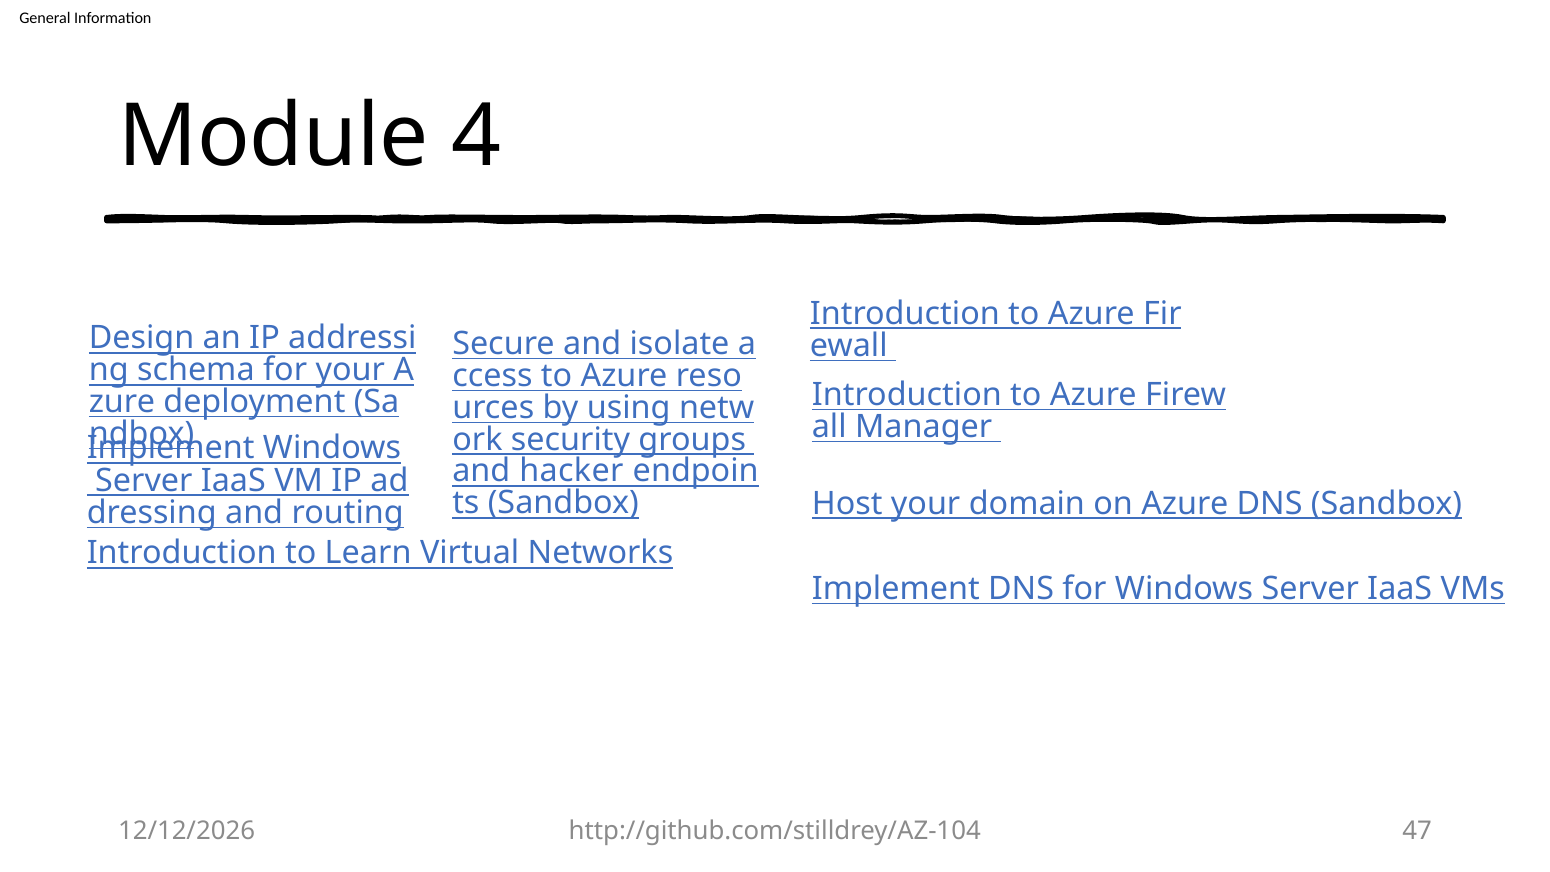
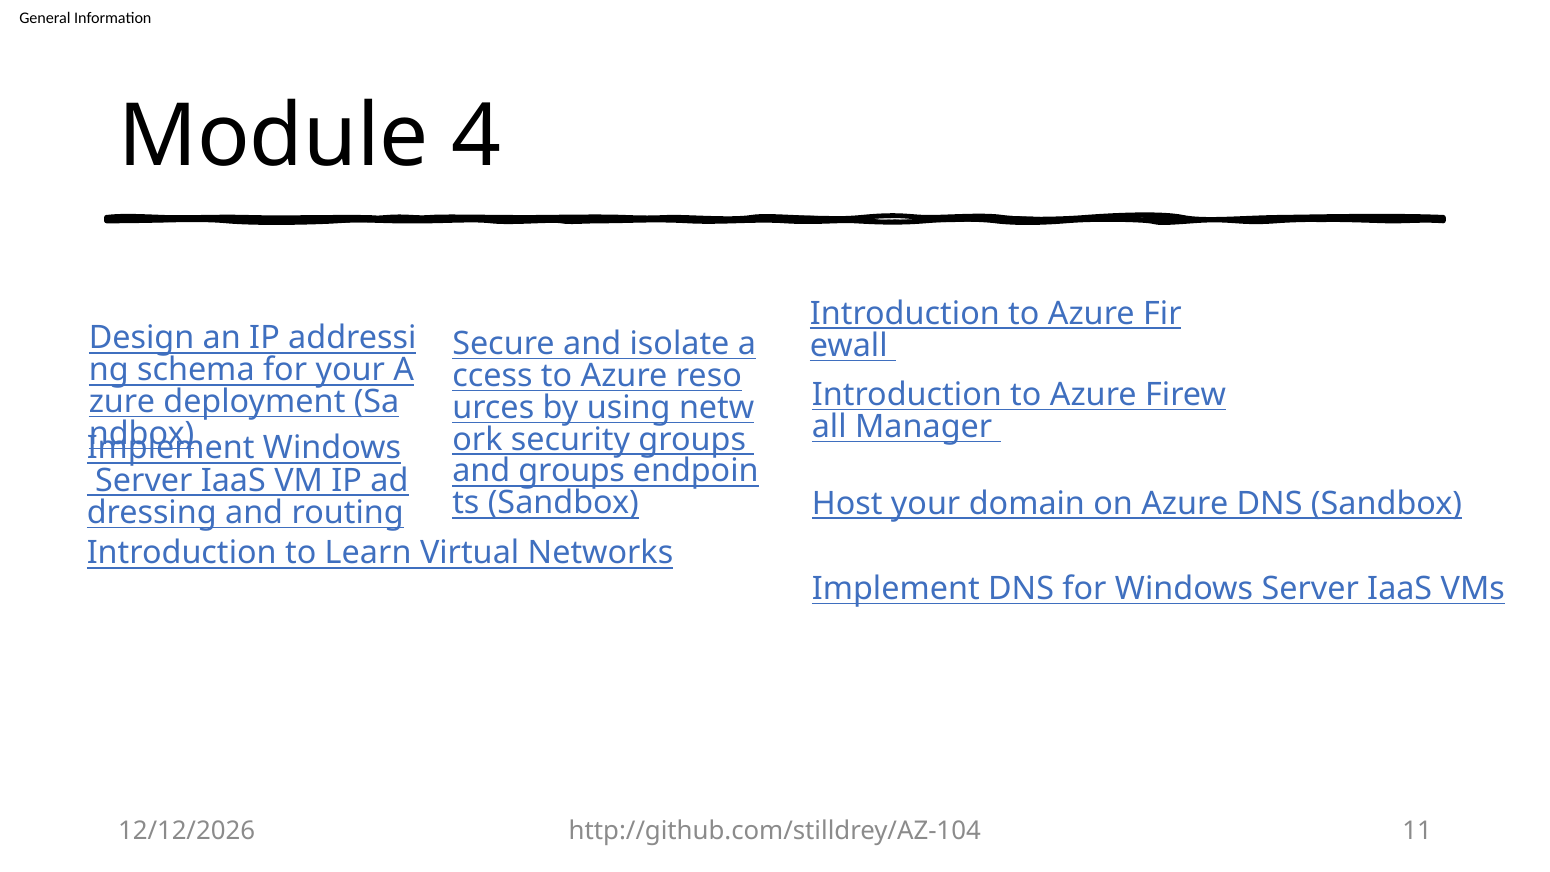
and hacker: hacker -> groups (572, 471)
47: 47 -> 11 (1417, 831)
